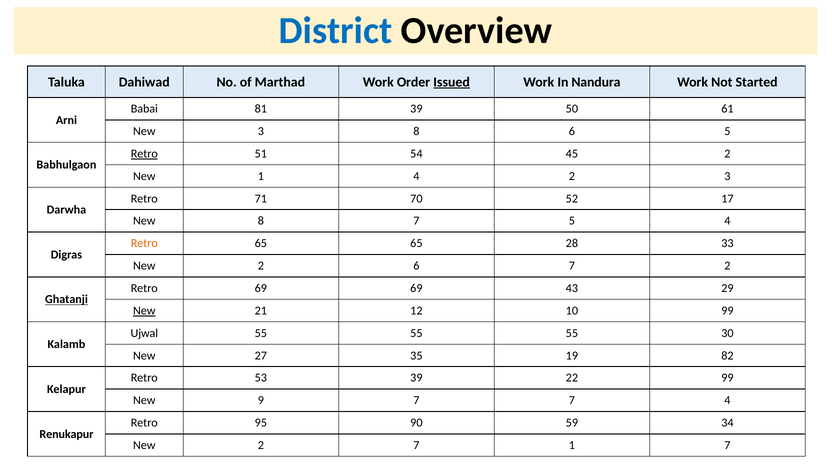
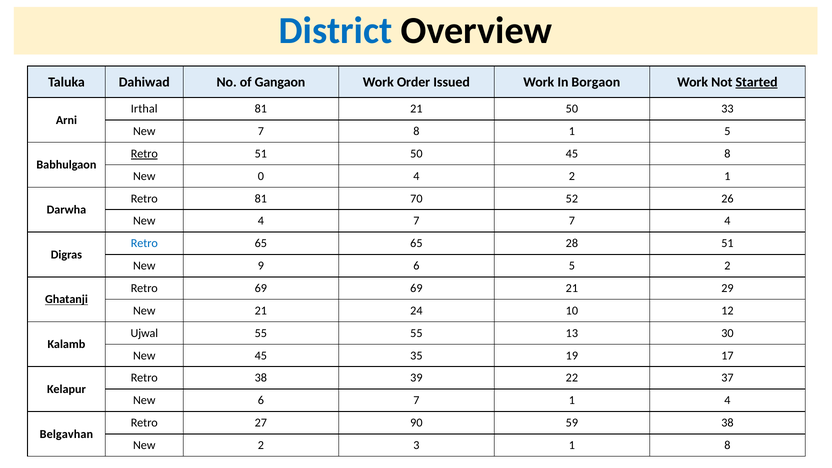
Marthad: Marthad -> Gangaon (280, 82)
Issued underline: present -> none (452, 82)
Nandura: Nandura -> Borgaon (596, 82)
Started underline: none -> present (757, 82)
Babai: Babai -> Irthal (144, 109)
81 39: 39 -> 21 (416, 109)
61: 61 -> 33 (727, 109)
New 3: 3 -> 7 (261, 131)
8 6: 6 -> 1 (572, 131)
51 54: 54 -> 50 (416, 154)
45 2: 2 -> 8 (727, 154)
New 1: 1 -> 0 (261, 176)
2 3: 3 -> 1 (727, 176)
Retro 71: 71 -> 81 (261, 199)
17: 17 -> 26 (727, 199)
New 8: 8 -> 4 (261, 221)
7 5: 5 -> 7 (572, 221)
Retro colour: orange -> blue (144, 243)
28 33: 33 -> 51 (727, 243)
2: 2 -> 9 (261, 266)
6 7: 7 -> 5 (572, 266)
69 43: 43 -> 21 (572, 288)
New underline: present -> none (144, 311)
12: 12 -> 24 (416, 311)
10 99: 99 -> 12 (727, 311)
55 55 55: 55 -> 13 (572, 333)
New 27: 27 -> 45 (261, 356)
82: 82 -> 17 (727, 356)
Retro 53: 53 -> 38 (261, 378)
22 99: 99 -> 37 (727, 378)
New 9: 9 -> 6 (261, 400)
7 7: 7 -> 1 (572, 400)
95: 95 -> 27 (261, 423)
59 34: 34 -> 38 (727, 423)
Renukapur: Renukapur -> Belgavhan (66, 434)
2 7: 7 -> 3 (416, 445)
1 7: 7 -> 8 (727, 445)
